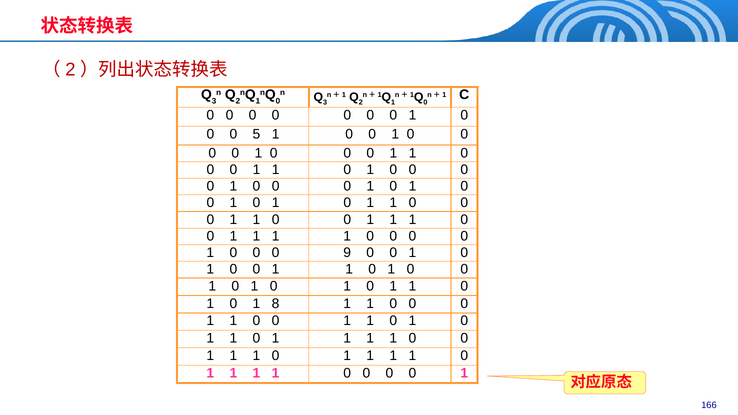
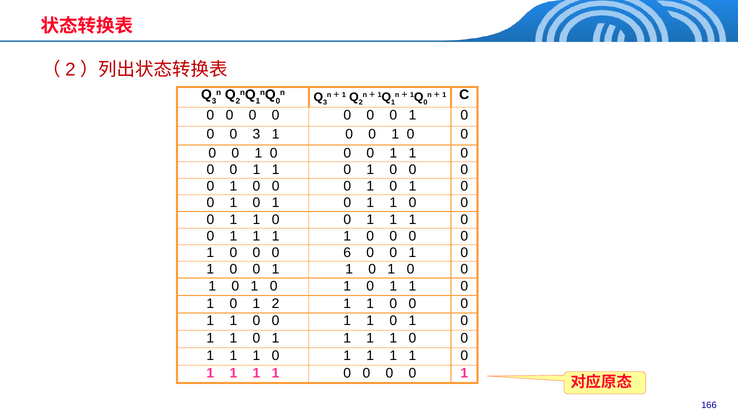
0 5: 5 -> 3 (256, 134)
9: 9 -> 6 (347, 253)
1 8: 8 -> 2 (275, 304)
